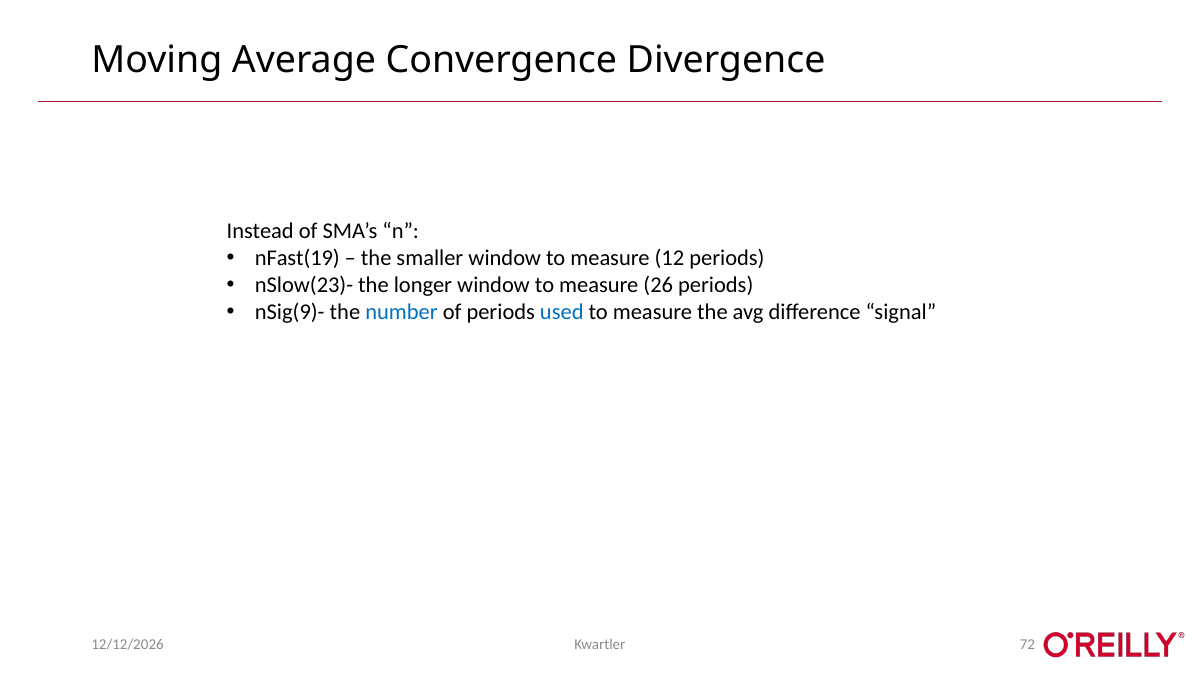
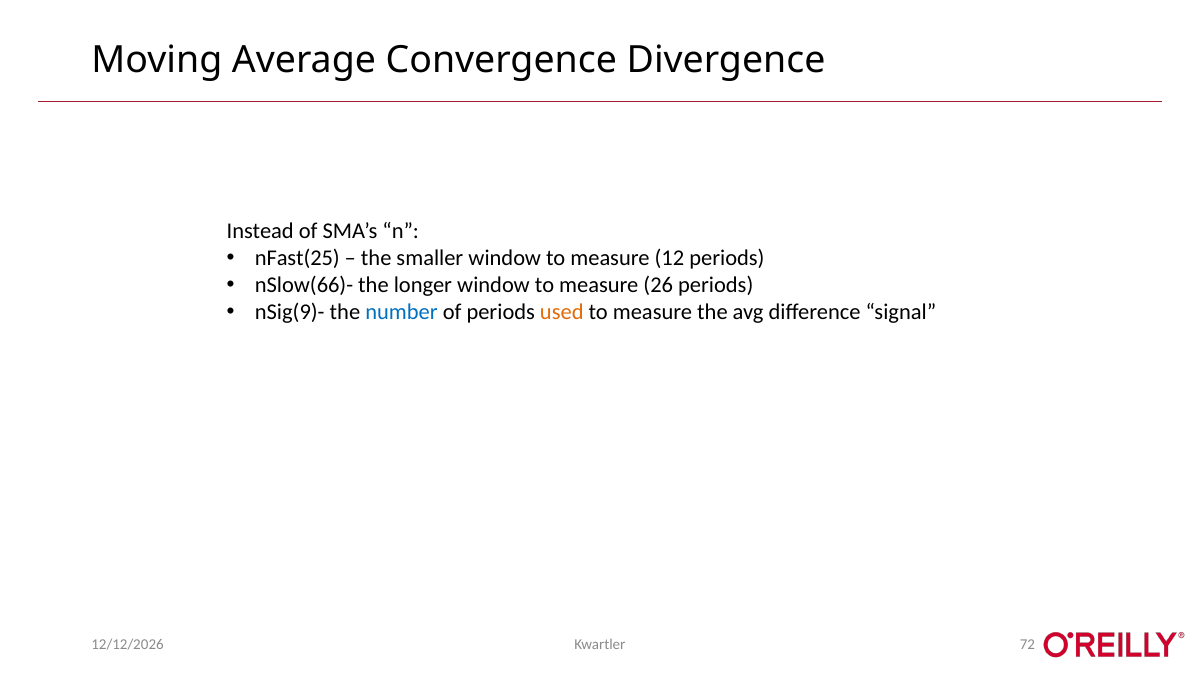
nFast(19: nFast(19 -> nFast(25 (297, 258)
nSlow(23)-: nSlow(23)- -> nSlow(66)- (304, 285)
used colour: blue -> orange (562, 312)
